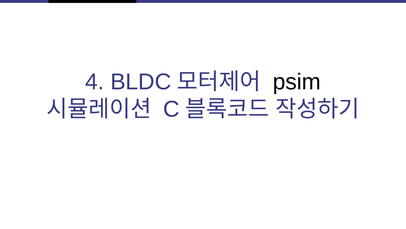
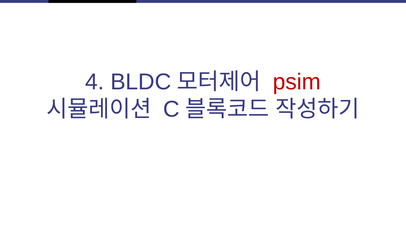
psim colour: black -> red (297, 82)
